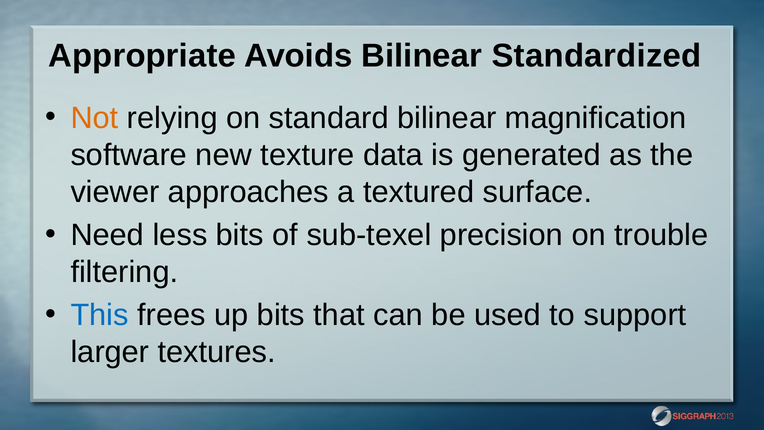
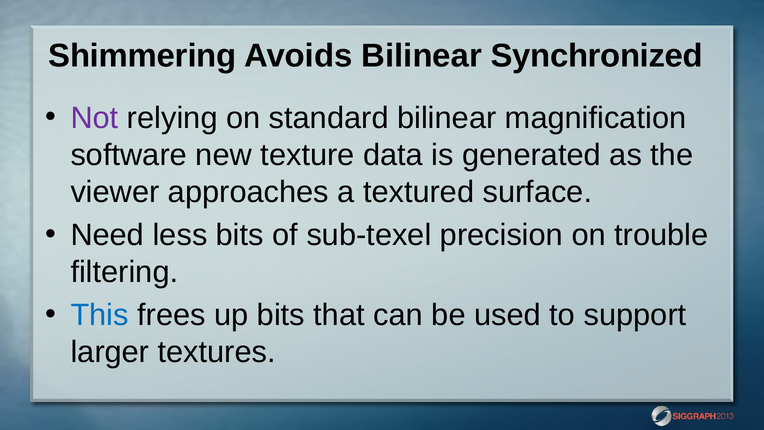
Appropriate: Appropriate -> Shimmering (142, 56)
Standardized: Standardized -> Synchronized (597, 56)
Not colour: orange -> purple (95, 118)
